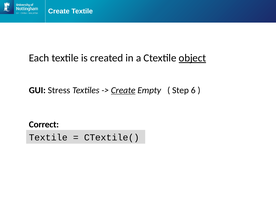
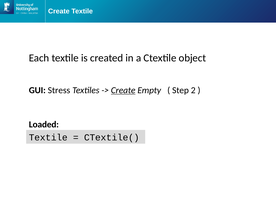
object underline: present -> none (192, 58)
6: 6 -> 2 (193, 90)
Correct: Correct -> Loaded (44, 125)
